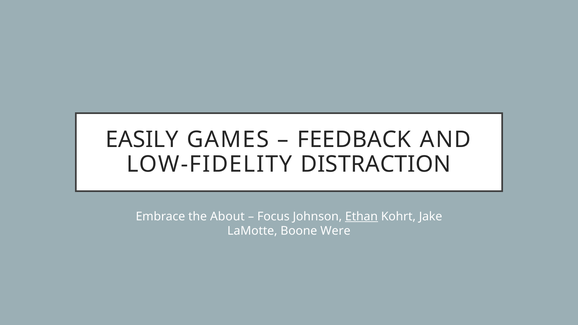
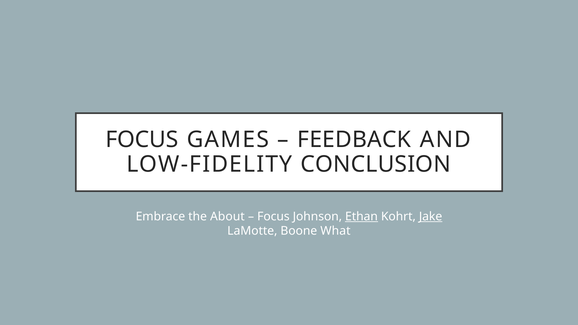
EASILY: EASILY -> FOCUS (142, 140)
DISTRACTION: DISTRACTION -> CONCLUSION (376, 164)
Jake underline: none -> present (431, 217)
Were: Were -> What (335, 231)
